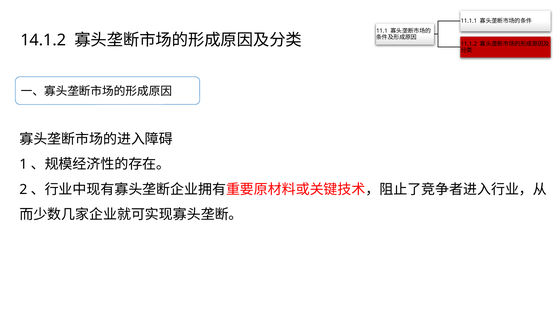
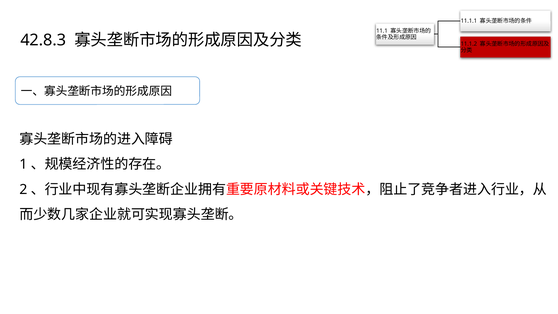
14.1.2: 14.1.2 -> 42.8.3 (43, 40)
